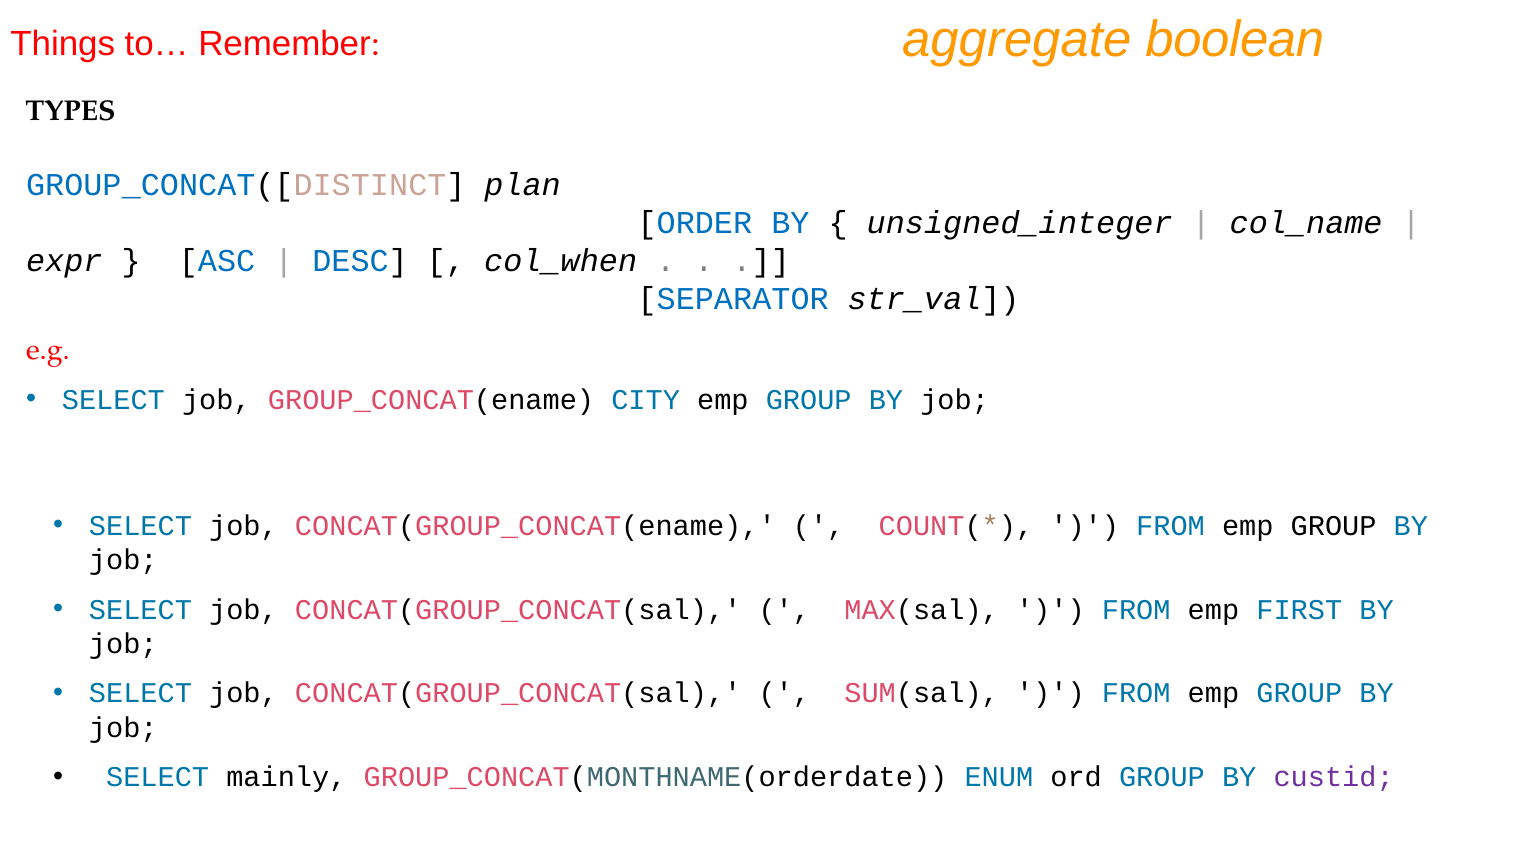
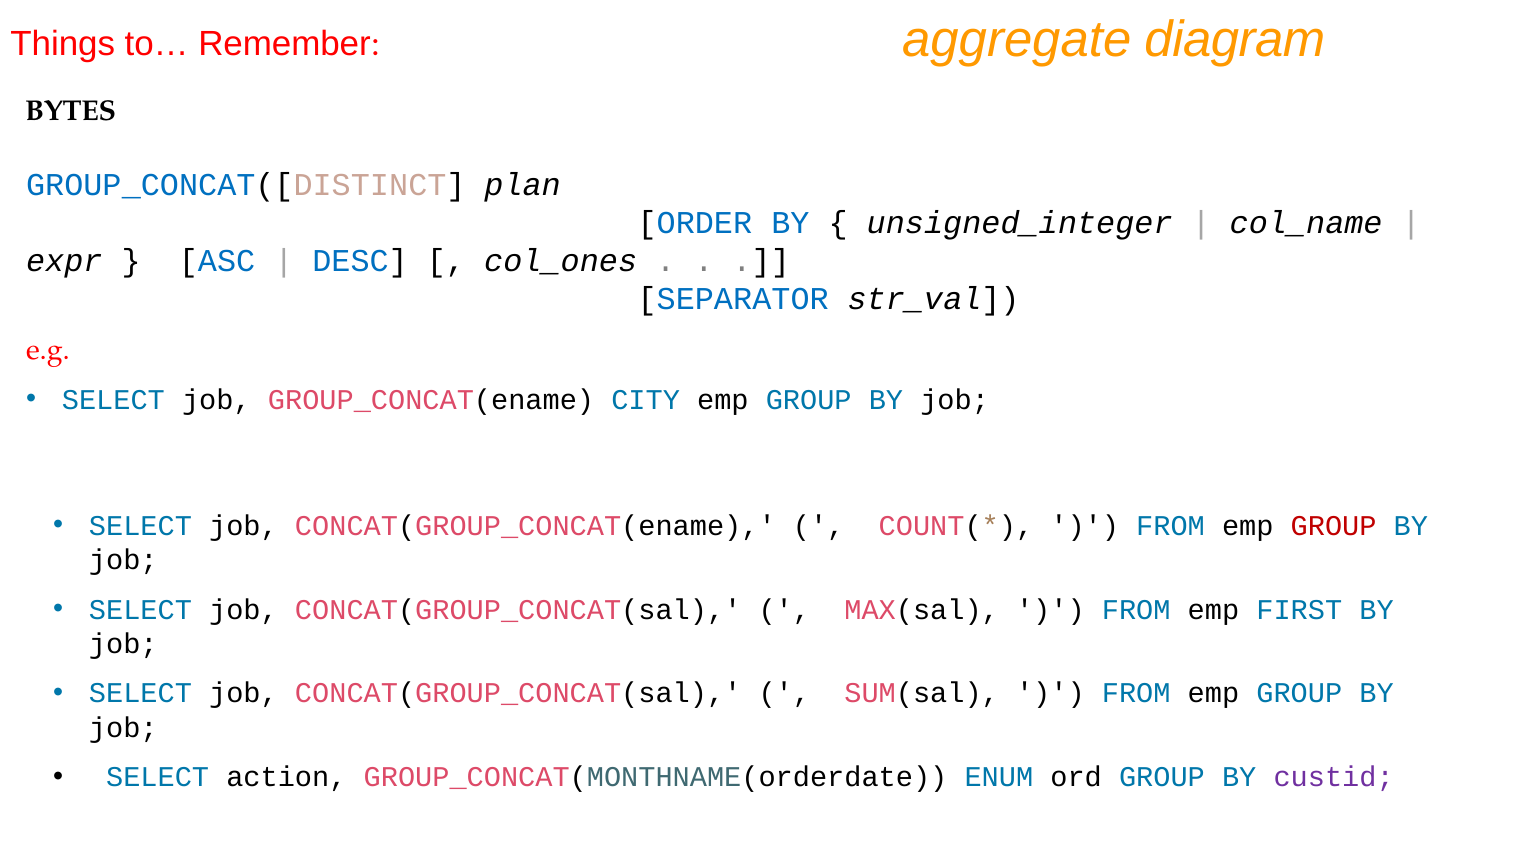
boolean: boolean -> diagram (1235, 40)
TYPES: TYPES -> BYTES (71, 111)
col_when: col_when -> col_ones (561, 261)
GROUP colour: black -> red (1334, 526)
mainly: mainly -> action (286, 778)
